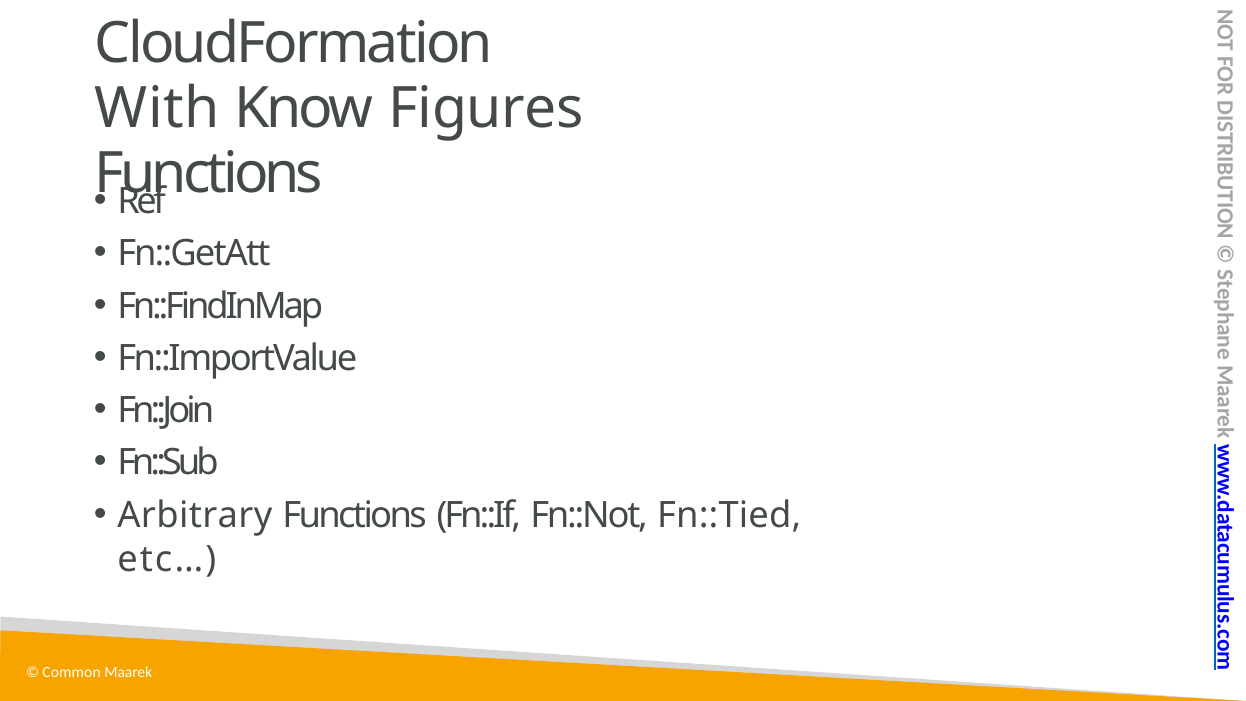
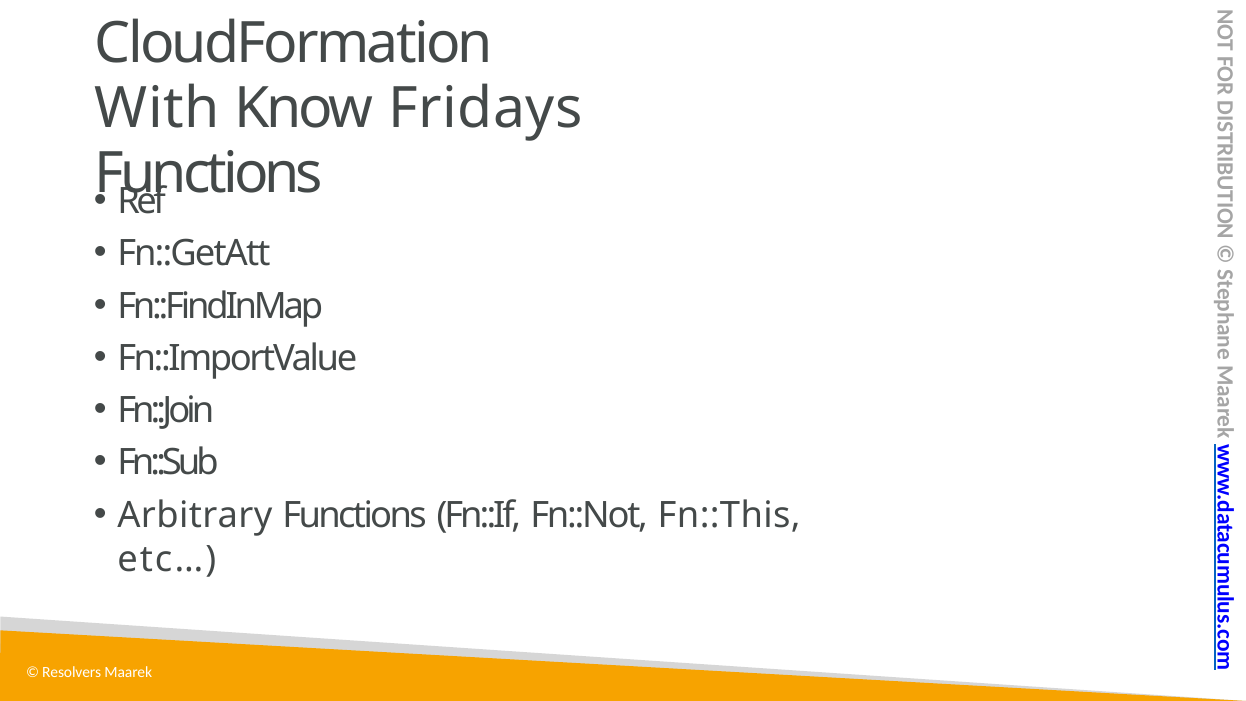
Figures: Figures -> Fridays (486, 109)
Fn::Tied: Fn::Tied -> Fn::This (729, 516)
Common: Common -> Resolvers (72, 672)
